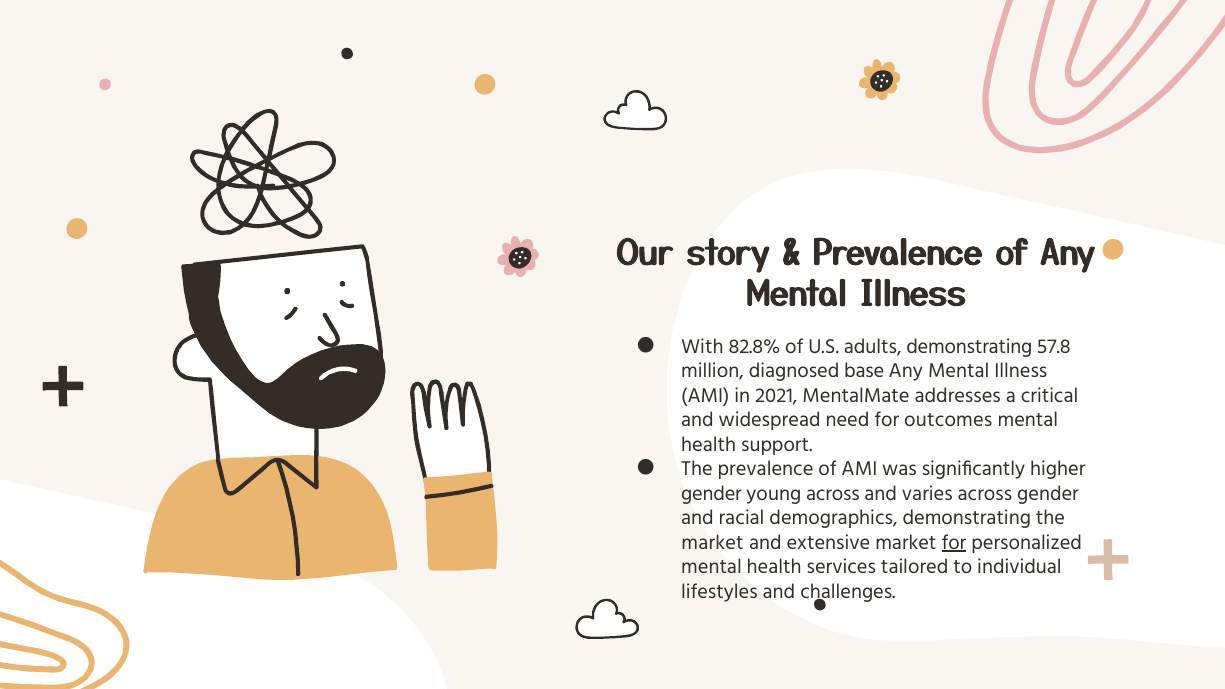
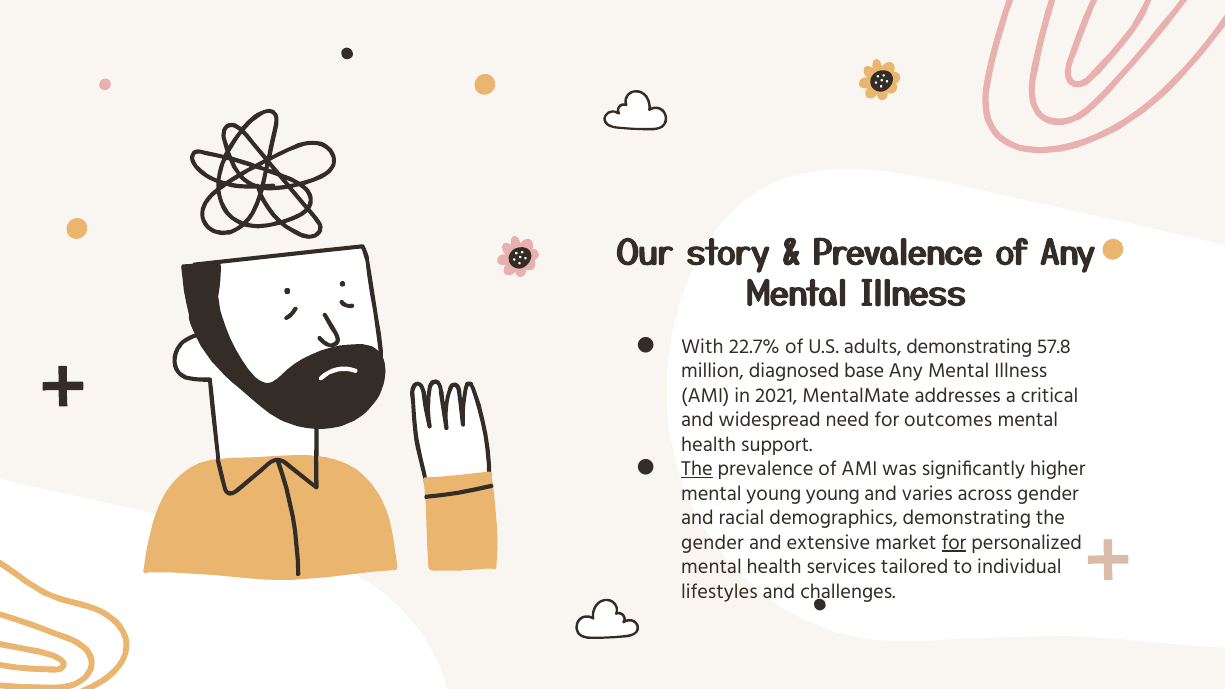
82.8%: 82.8% -> 22.7% (754, 346)
The underline: none -> present (697, 469)
gender: gender -> mental (711, 493)
young across: across -> young (833, 493)
market: market -> gender (713, 542)
